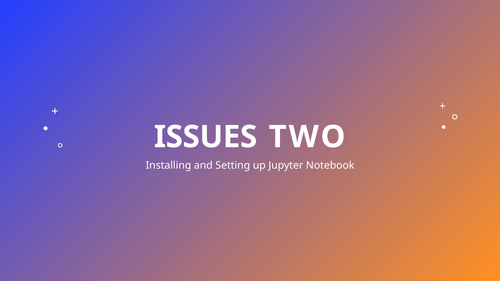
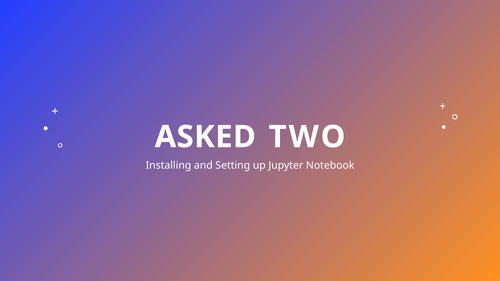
ISSUES: ISSUES -> ASKED (205, 137)
